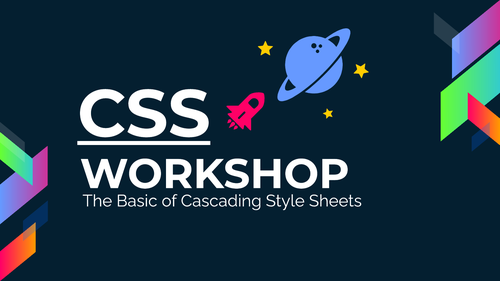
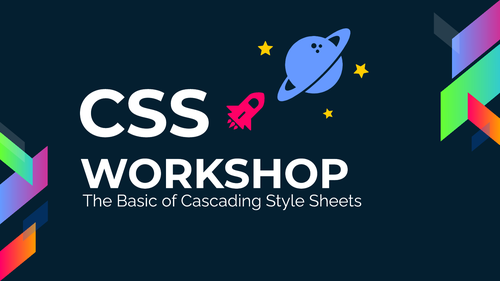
CSS underline: present -> none (144, 115)
